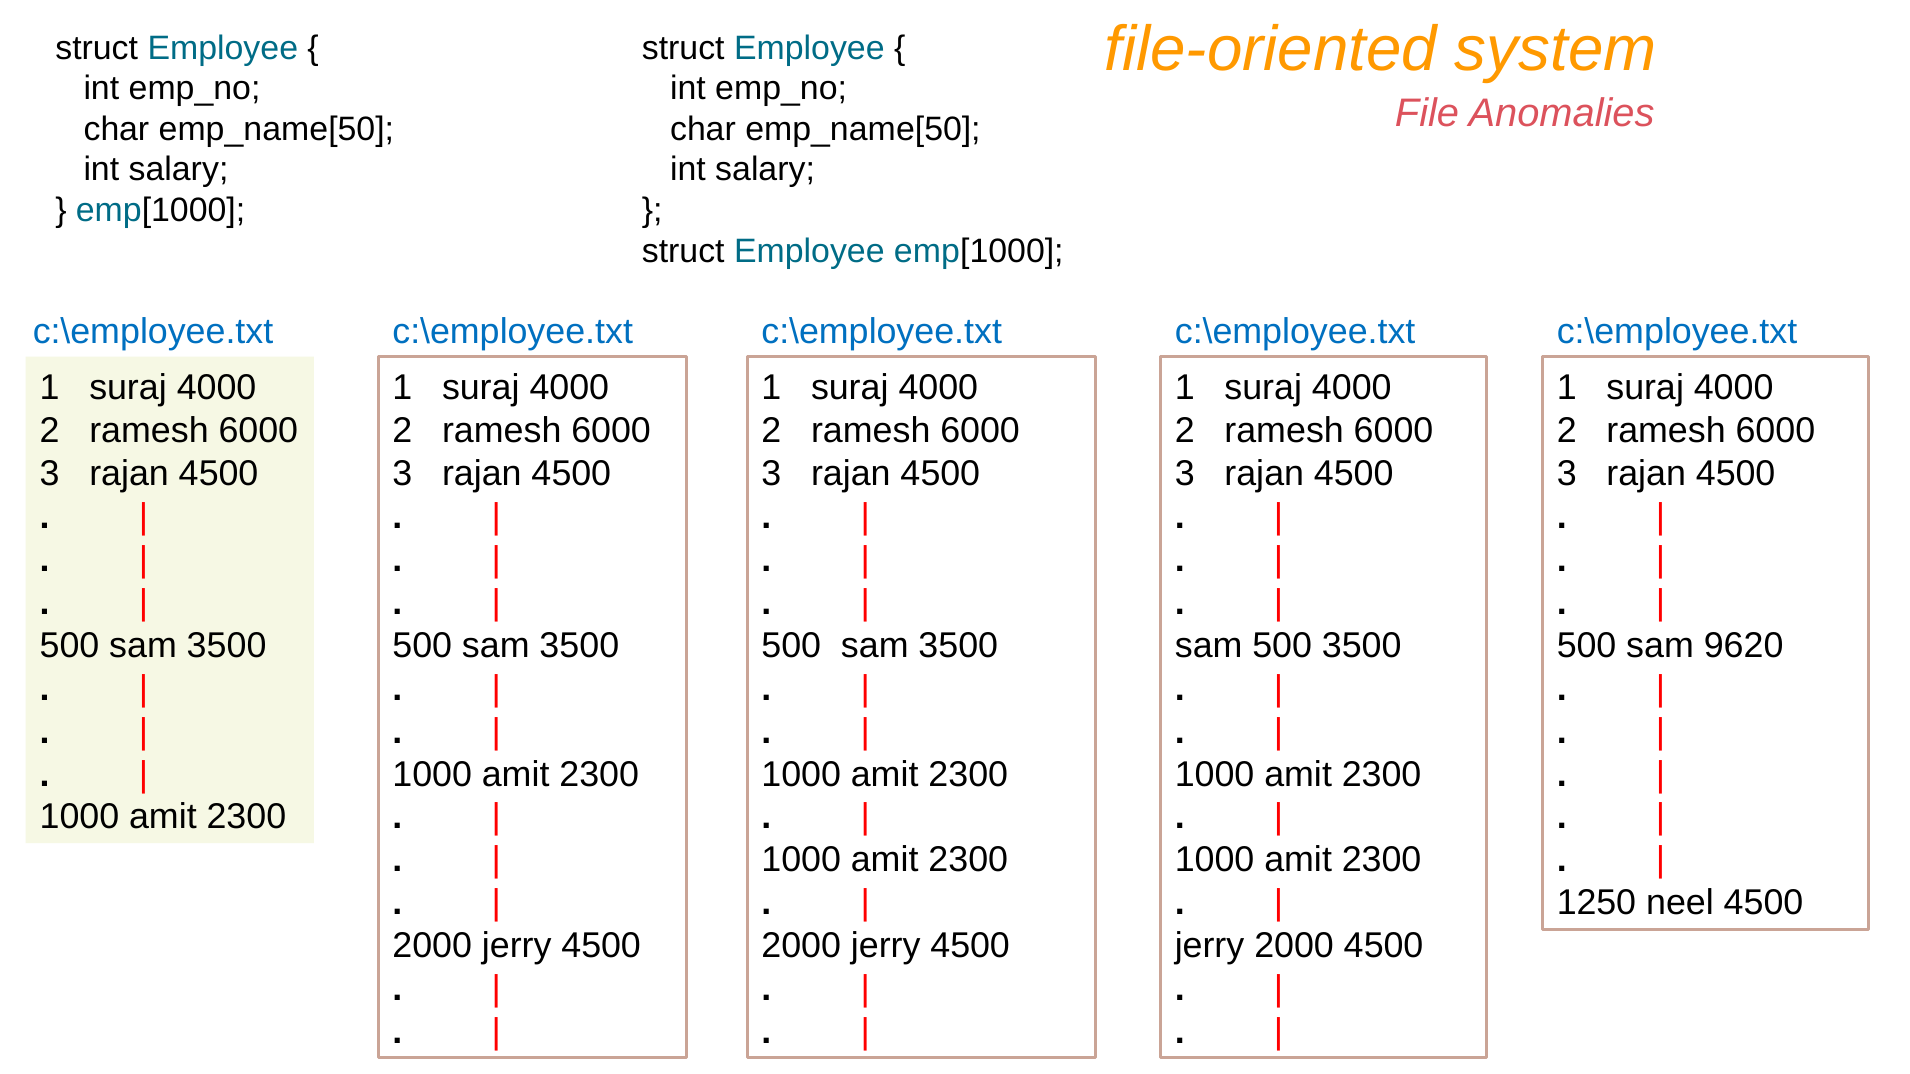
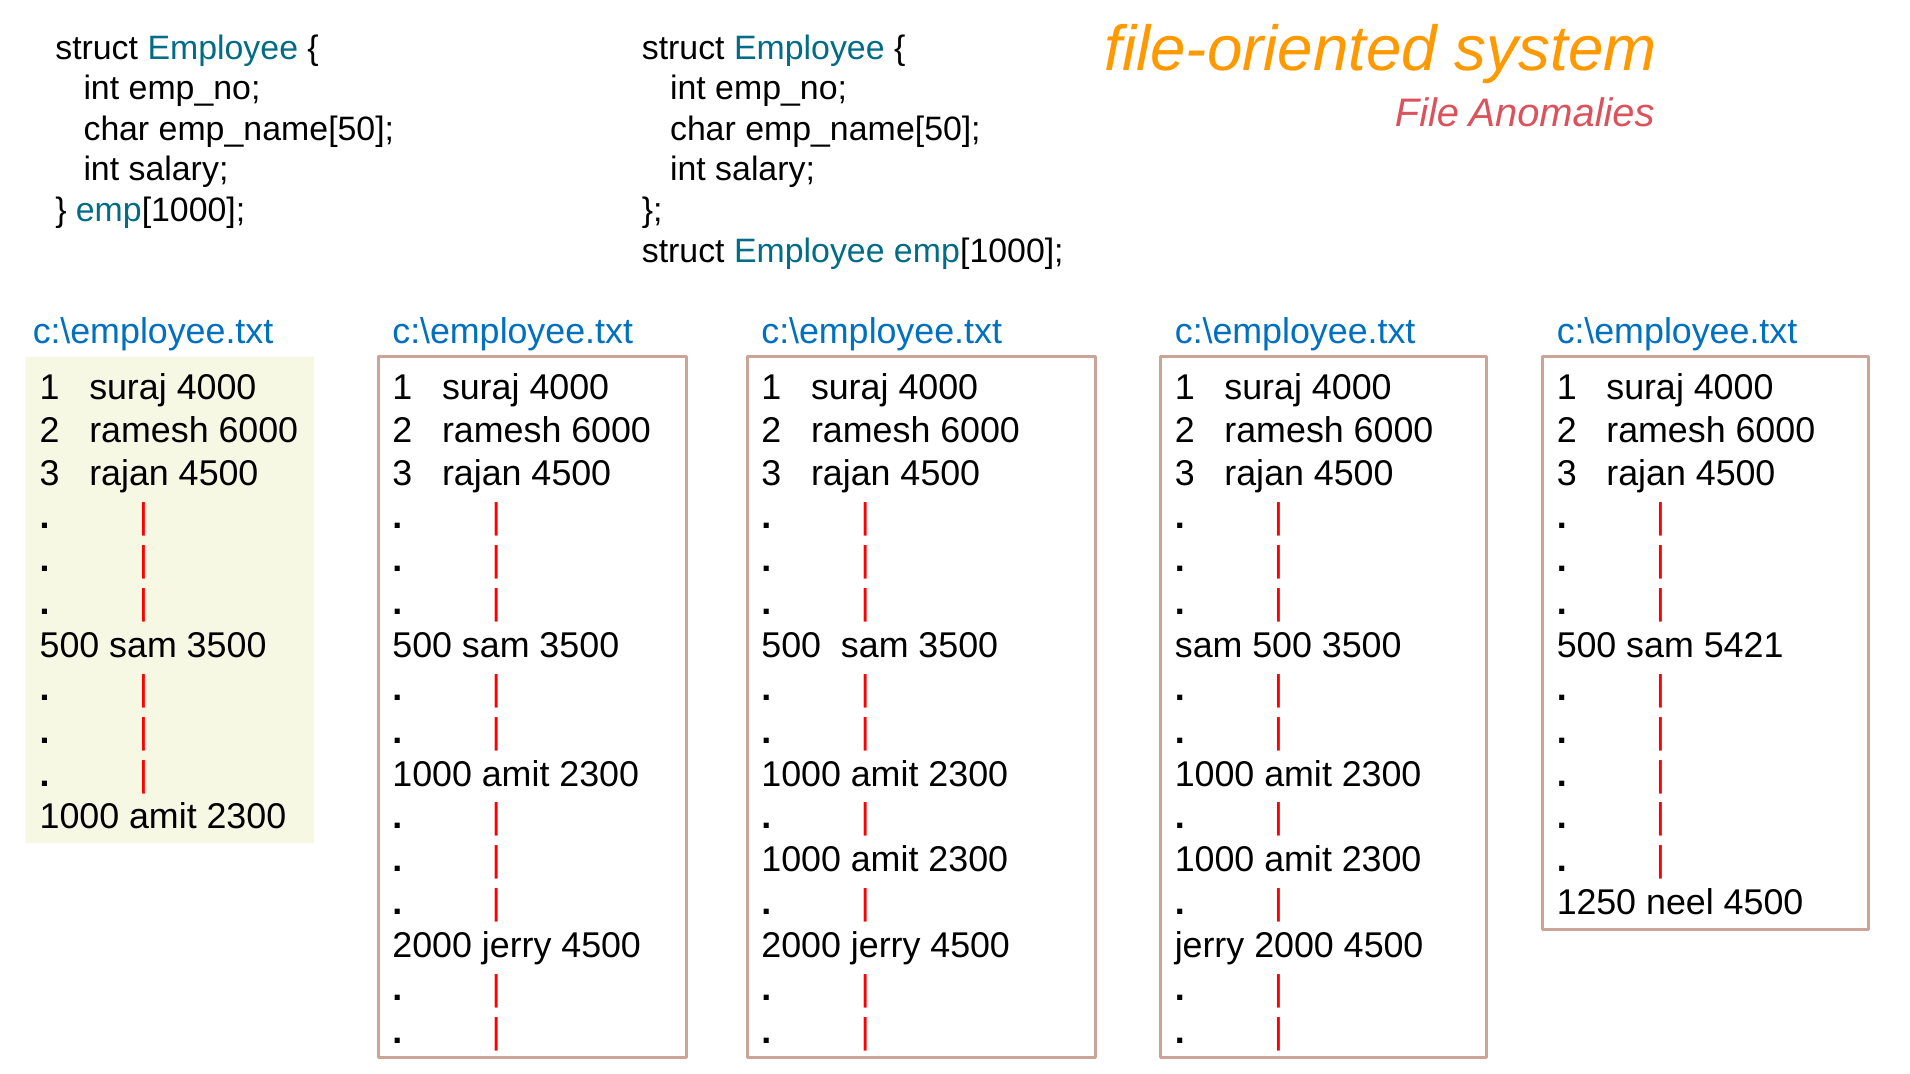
9620: 9620 -> 5421 (1744, 646)
